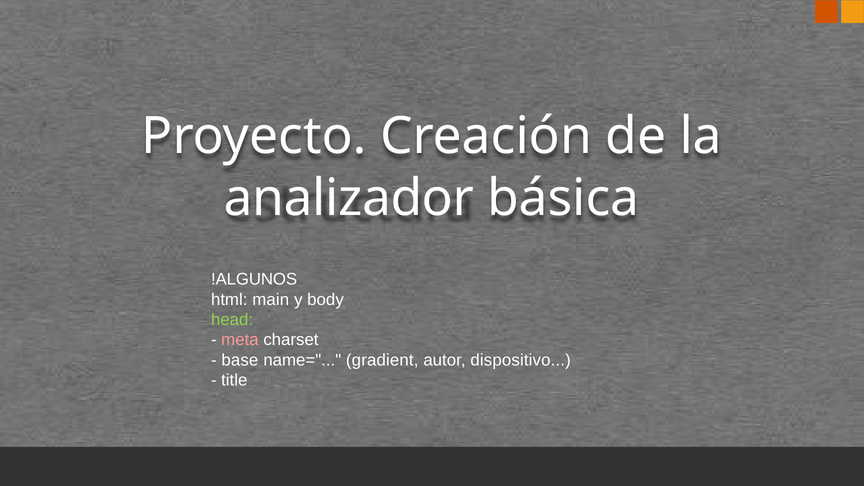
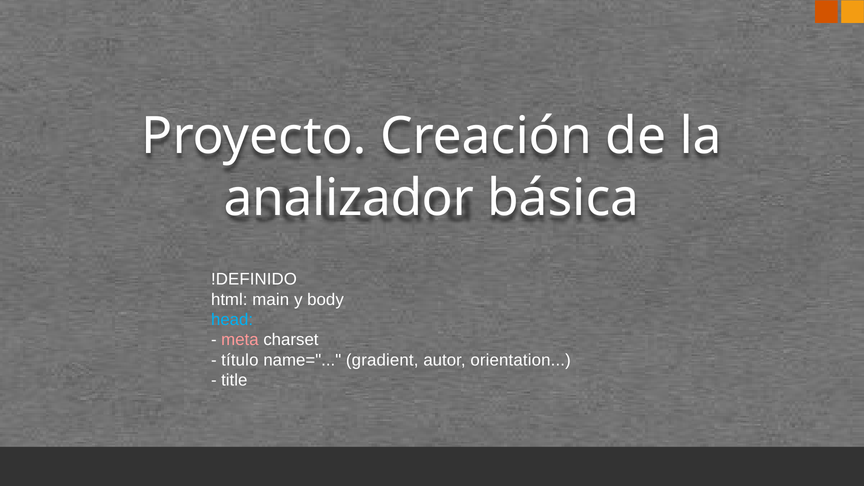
!ALGUNOS: !ALGUNOS -> !DEFINIDO (254, 279)
head colour: light green -> light blue (232, 320)
base: base -> título (240, 360)
dispositivo: dispositivo -> orientation (521, 360)
